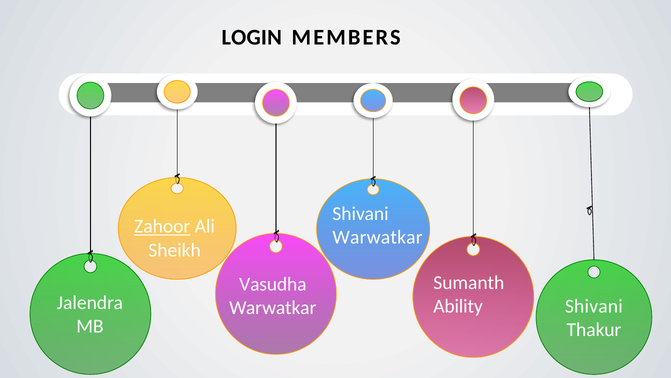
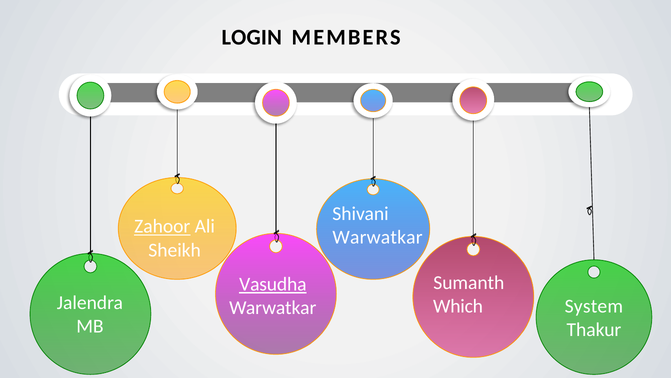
Vasudha underline: none -> present (273, 284)
Ability: Ability -> Which (458, 306)
Shivani: Shivani -> System (594, 306)
